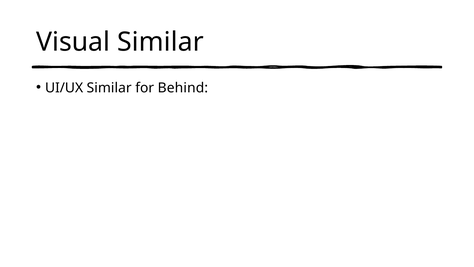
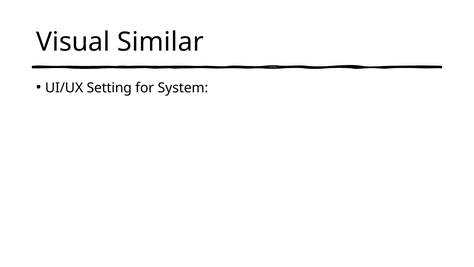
UI/UX Similar: Similar -> Setting (109, 88)
Behind: Behind -> System (183, 88)
